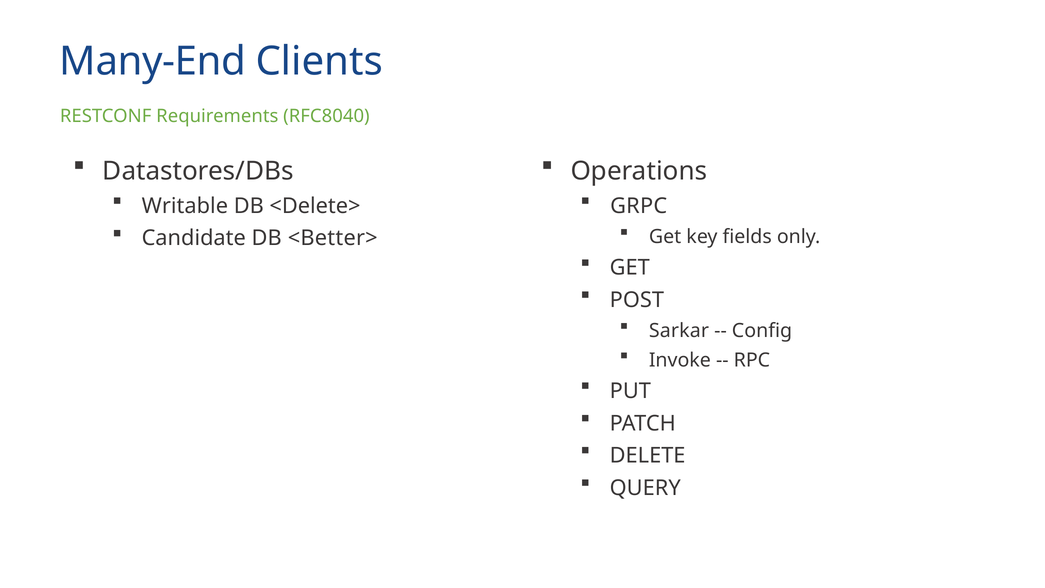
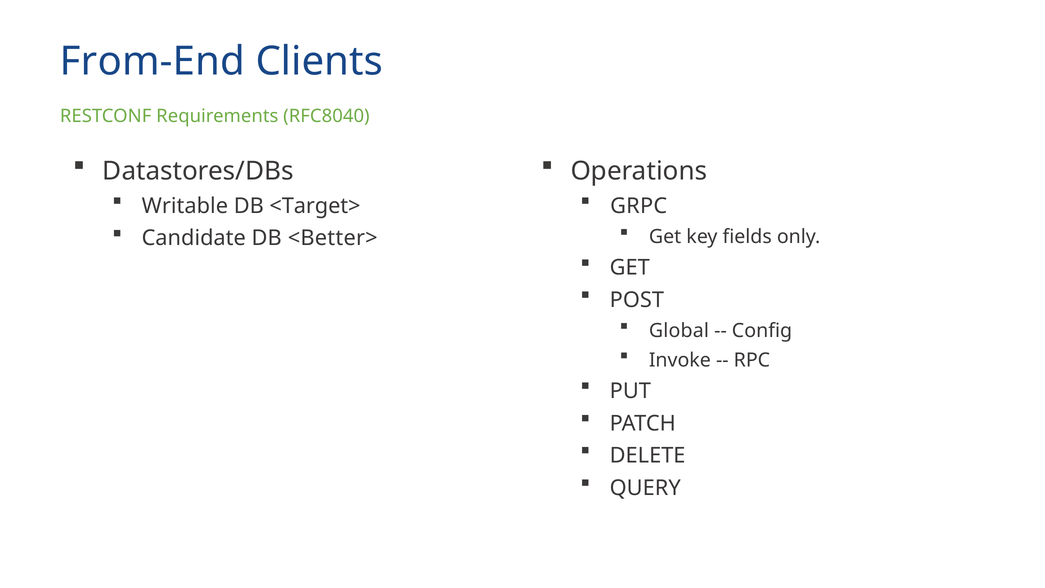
Many-End: Many-End -> From-End (153, 61)
<Delete>: <Delete> -> <Target> (315, 206)
Sarkar: Sarkar -> Global (679, 331)
